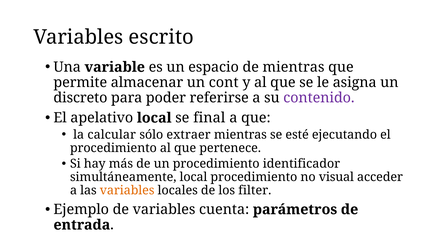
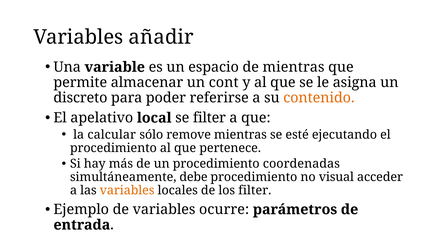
escrito: escrito -> añadir (161, 37)
contenido colour: purple -> orange (319, 98)
se final: final -> filter (209, 118)
extraer: extraer -> remove (189, 135)
identificador: identificador -> coordenadas (301, 164)
simultáneamente local: local -> debe (194, 177)
cuenta: cuenta -> ocurre (224, 210)
